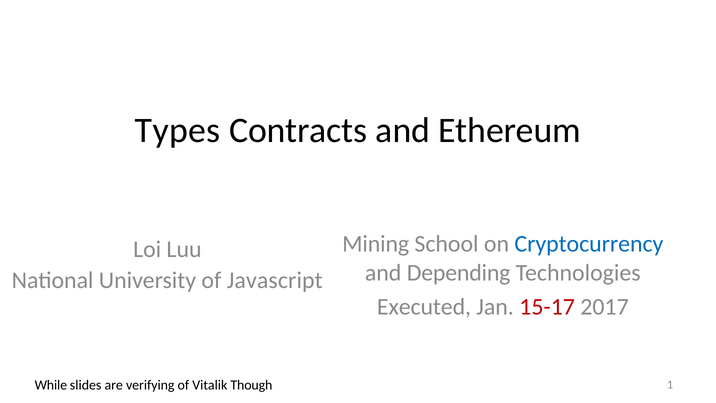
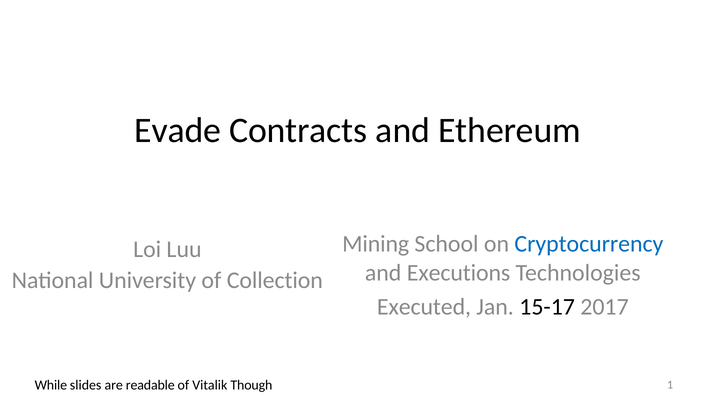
Types: Types -> Evade (178, 131)
Depending: Depending -> Executions (459, 273)
Javascript: Javascript -> Collection (275, 280)
15-17 colour: red -> black (547, 307)
verifying: verifying -> readable (150, 385)
